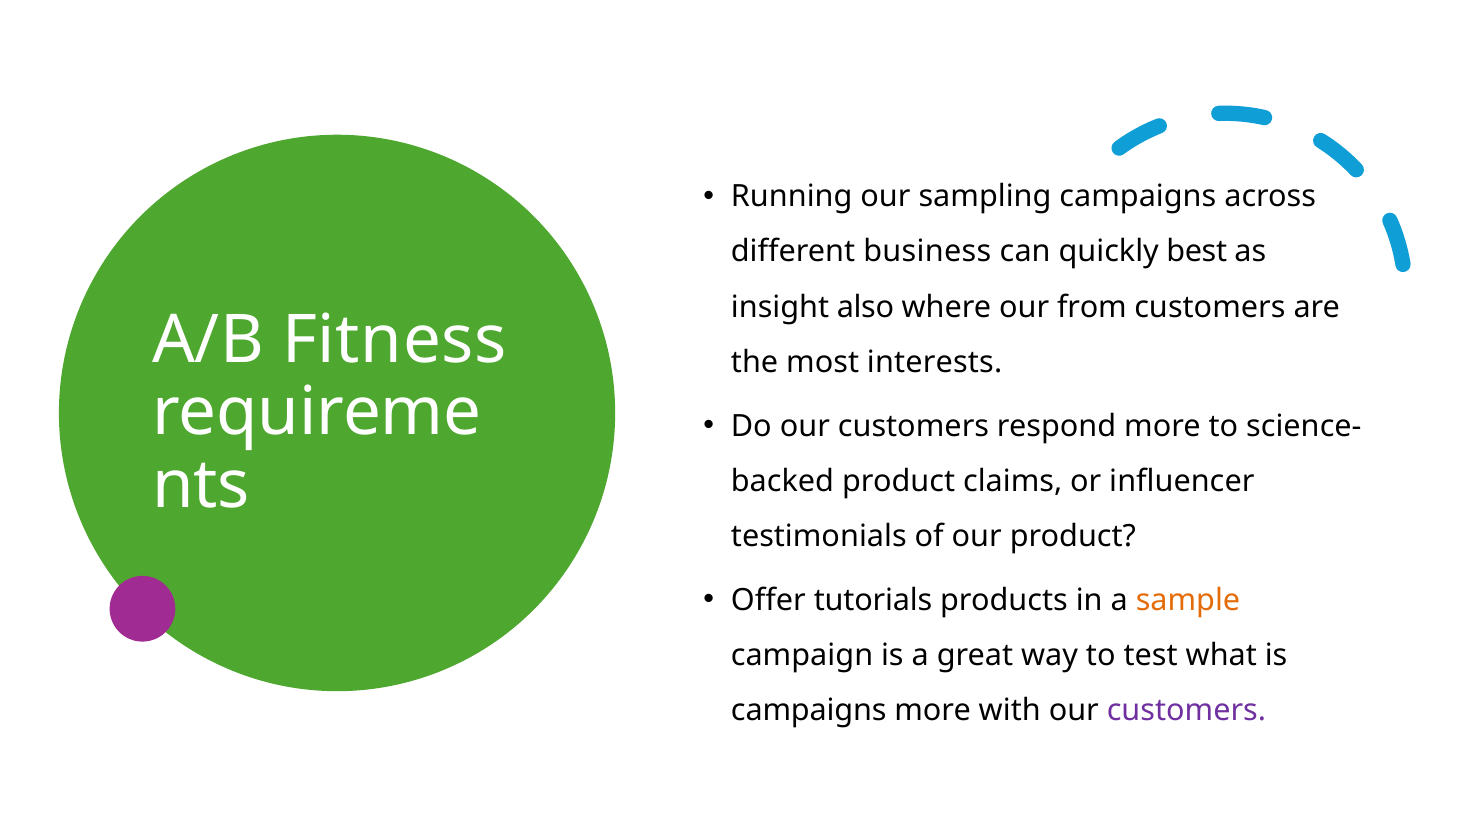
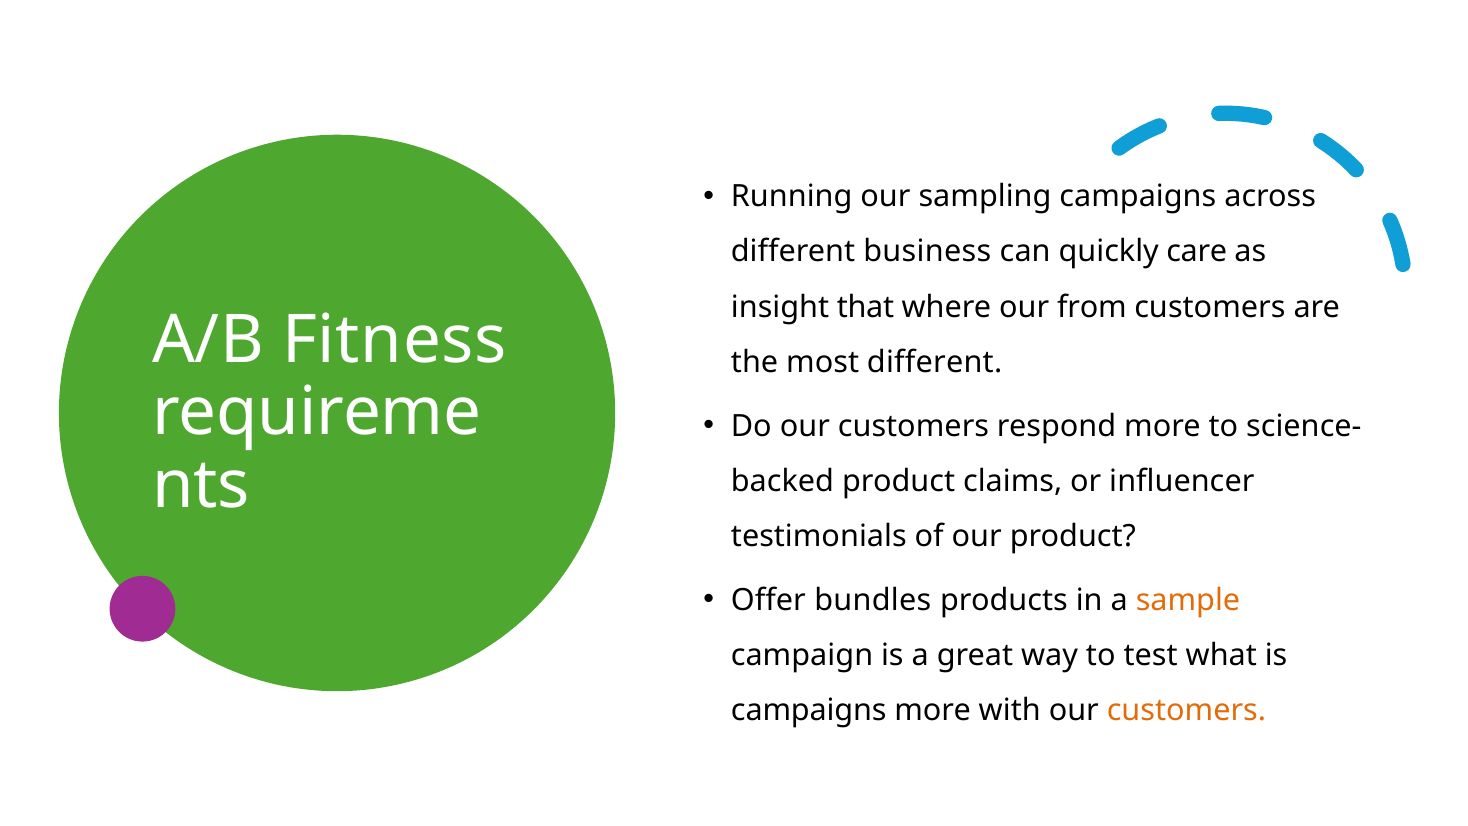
best: best -> care (1197, 252)
also: also -> that (865, 307)
most interests: interests -> different (935, 362)
tutorials: tutorials -> bundles (873, 600)
customers colour: purple -> orange (1186, 711)
